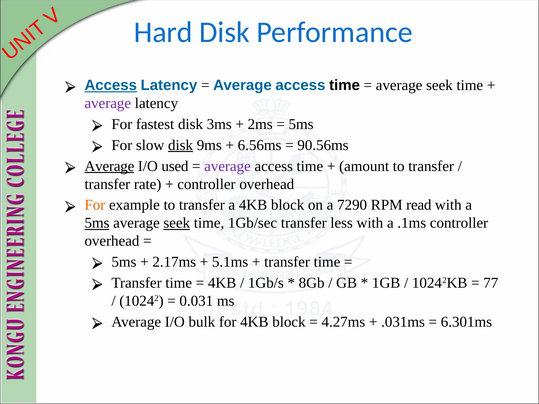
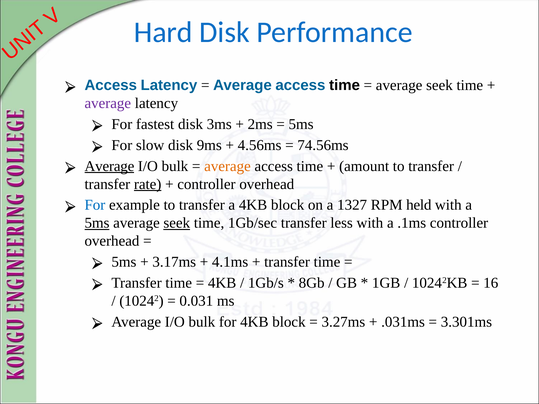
Access underline: present -> none (111, 85)
disk underline: present -> none (181, 145)
6.56ms: 6.56ms -> 4.56ms (260, 145)
90.56ms: 90.56ms -> 74.56ms (323, 145)
used: used -> bulk (175, 166)
average colour: purple -> orange (227, 166)
rate underline: none -> present (148, 184)
For colour: orange -> blue (95, 205)
7290: 7290 -> 1327 (352, 205)
read: read -> held (419, 205)
2.17ms: 2.17ms -> 3.17ms (174, 262)
5.1ms: 5.1ms -> 4.1ms (230, 262)
77: 77 -> 16 (491, 283)
4.27ms: 4.27ms -> 3.27ms (343, 322)
6.301ms: 6.301ms -> 3.301ms (466, 322)
